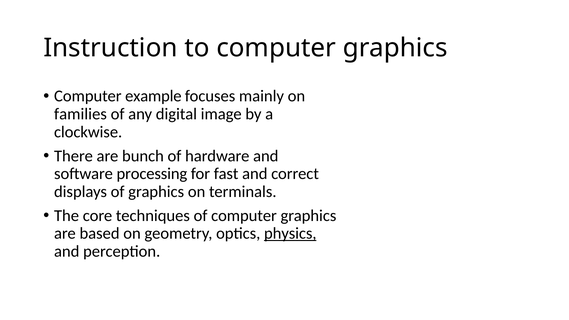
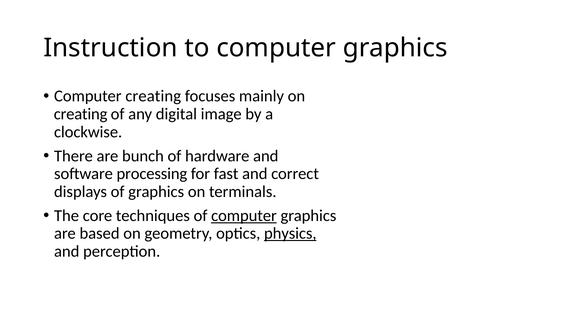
Computer example: example -> creating (153, 96)
families: families -> creating (81, 114)
computer underline: none -> present (244, 216)
